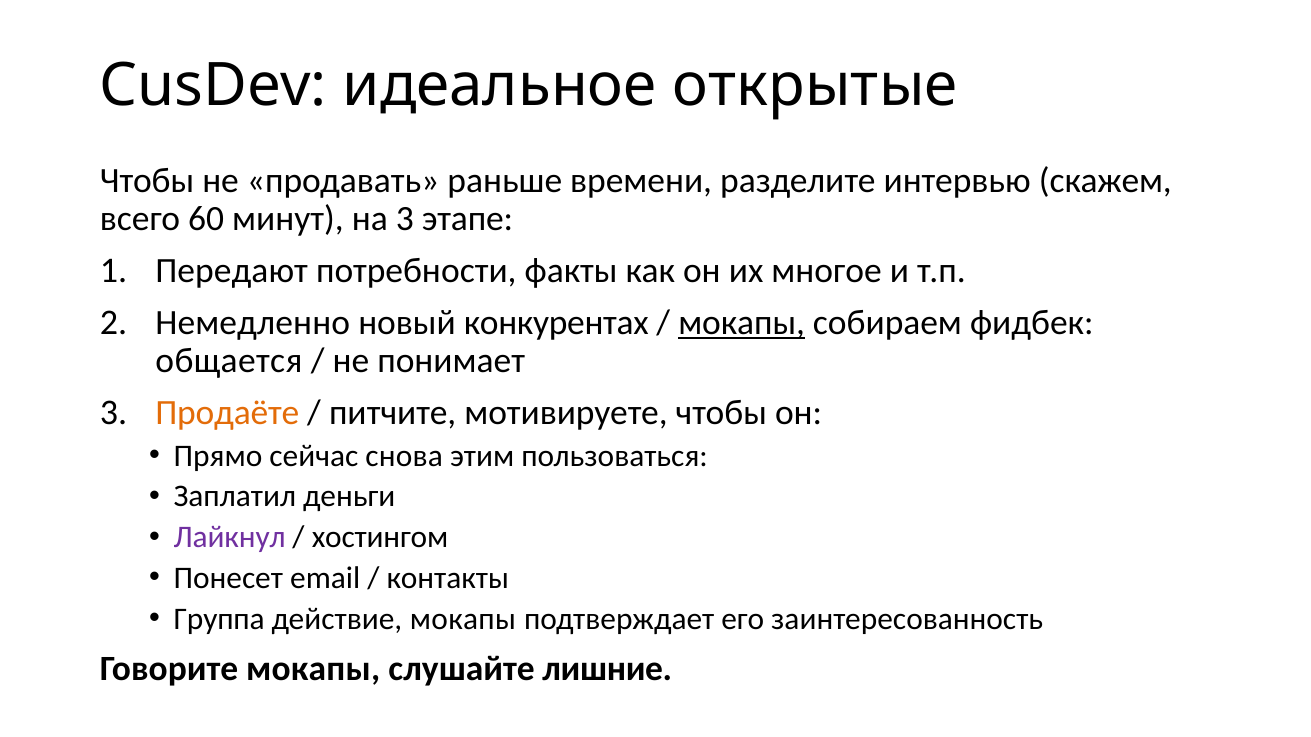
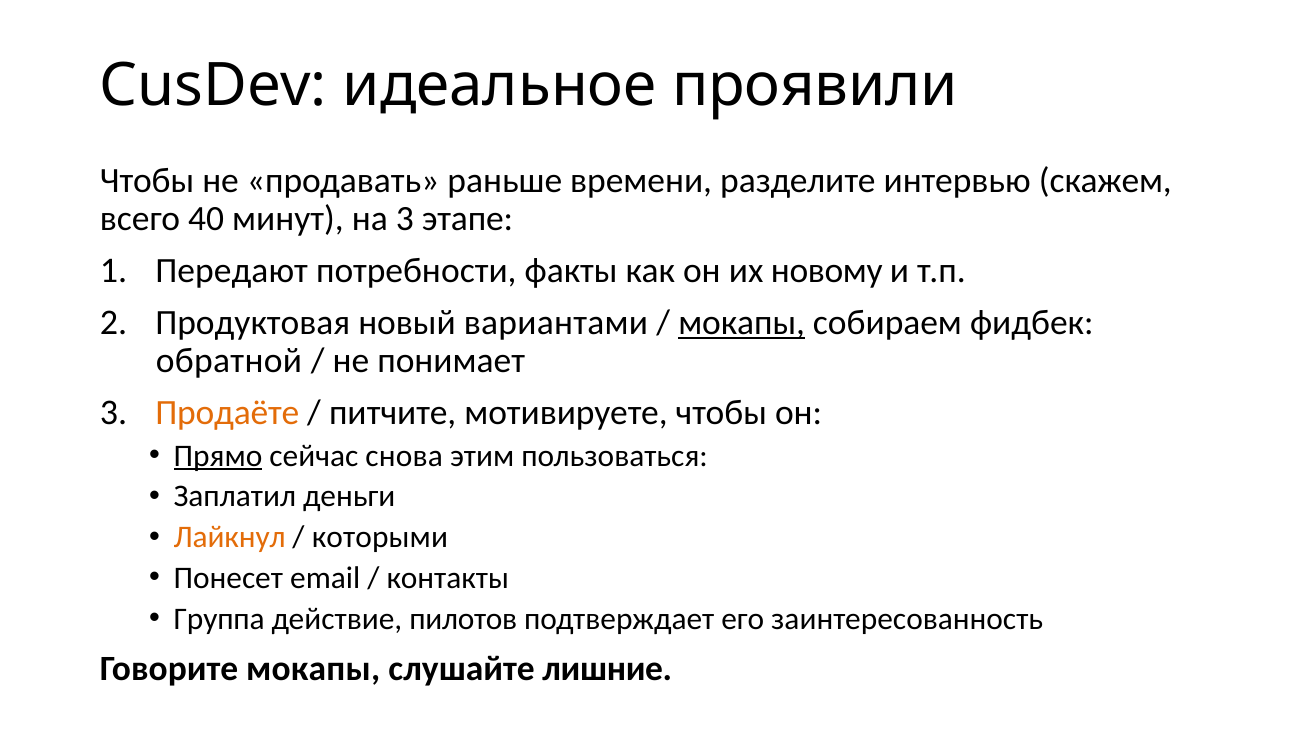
открытые: открытые -> проявили (815, 85)
60: 60 -> 40 (206, 219)
многое: многое -> новому (827, 271)
Немедленно: Немедленно -> Продуктовая (253, 323)
конкурентах: конкурентах -> вариантами (556, 323)
общается: общается -> обратной (229, 361)
Прямо underline: none -> present (218, 456)
Лайкнул colour: purple -> orange (230, 538)
хостингом: хостингом -> которыми (380, 538)
действие мокапы: мокапы -> пилотов (463, 619)
